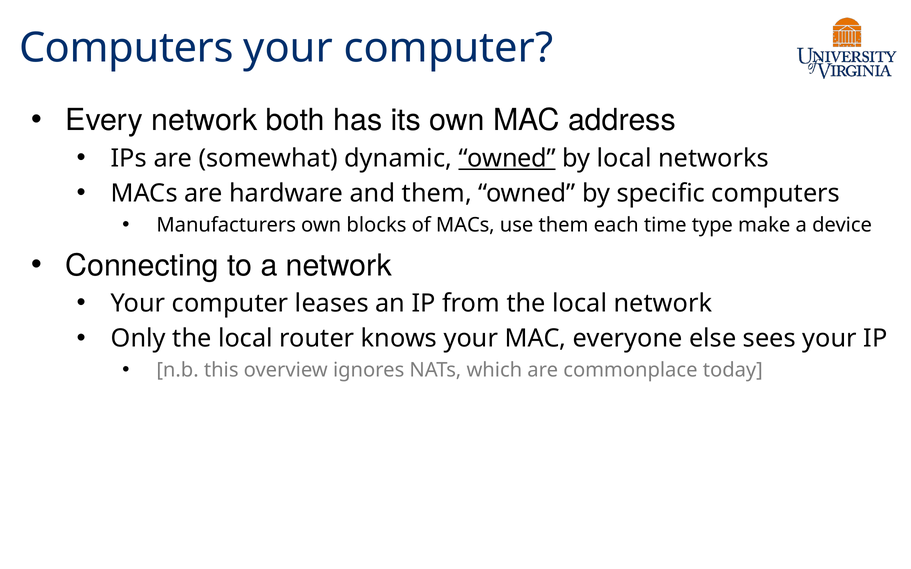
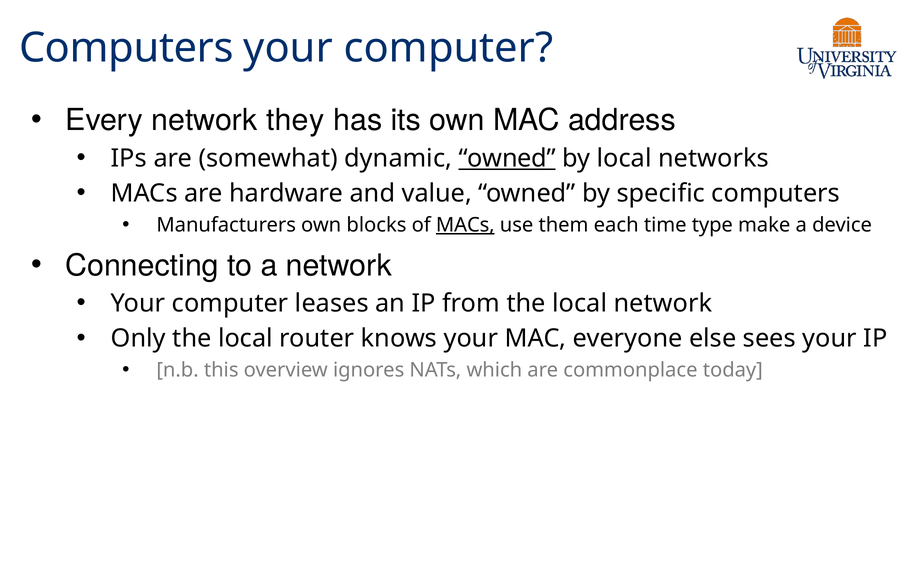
both: both -> they (295, 120)
and them: them -> value (437, 194)
MACs underline: none -> present (465, 225)
